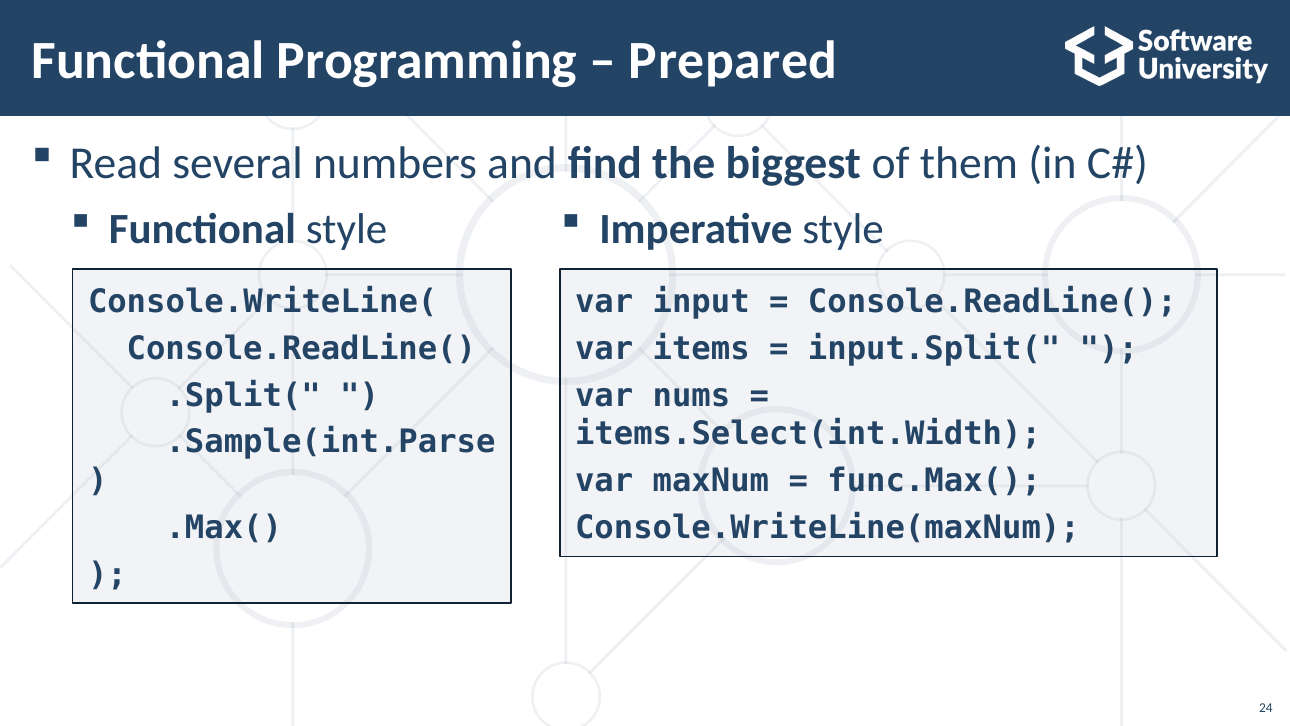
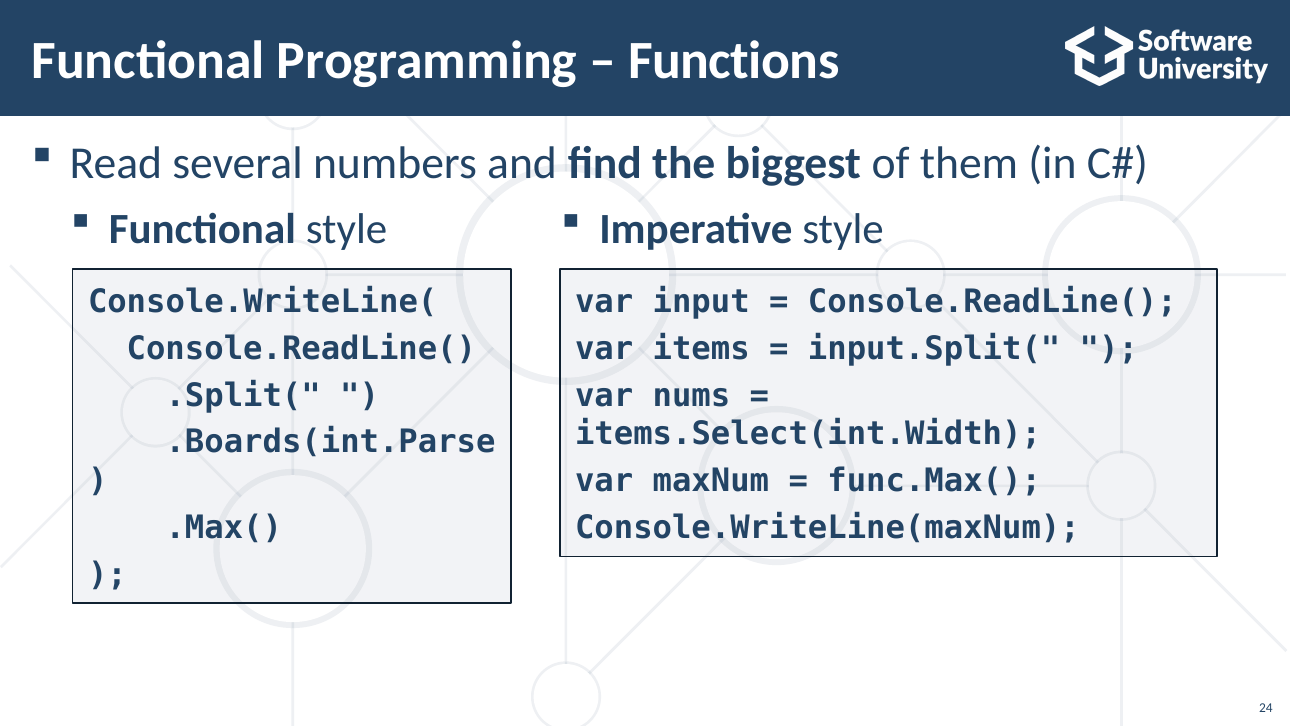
Prepared: Prepared -> Functions (734, 61)
.Sample(int.Parse: .Sample(int.Parse -> .Boards(int.Parse (331, 442)
